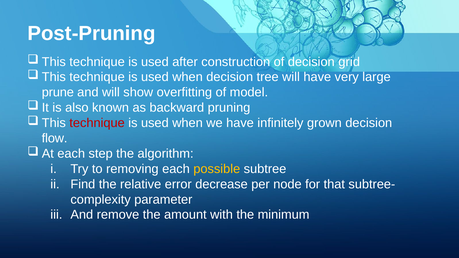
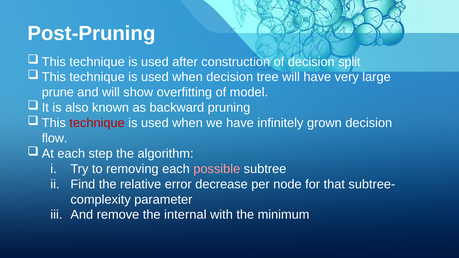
grid: grid -> split (349, 62)
possible colour: yellow -> pink (217, 169)
amount: amount -> internal (185, 215)
